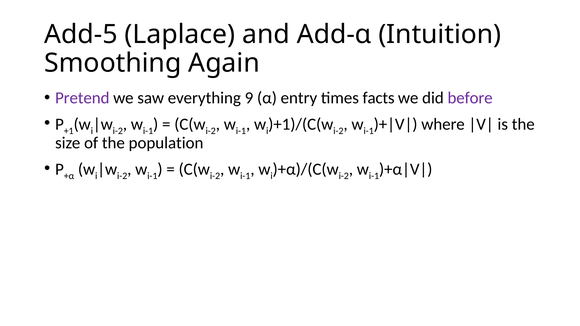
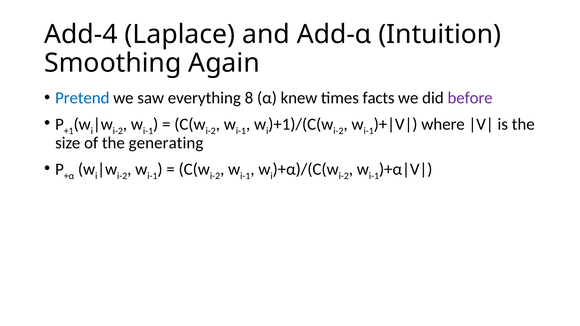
Add-5: Add-5 -> Add-4 (81, 34)
Pretend colour: purple -> blue (82, 98)
9: 9 -> 8 (249, 98)
entry: entry -> knew (299, 98)
population: population -> generating (166, 143)
